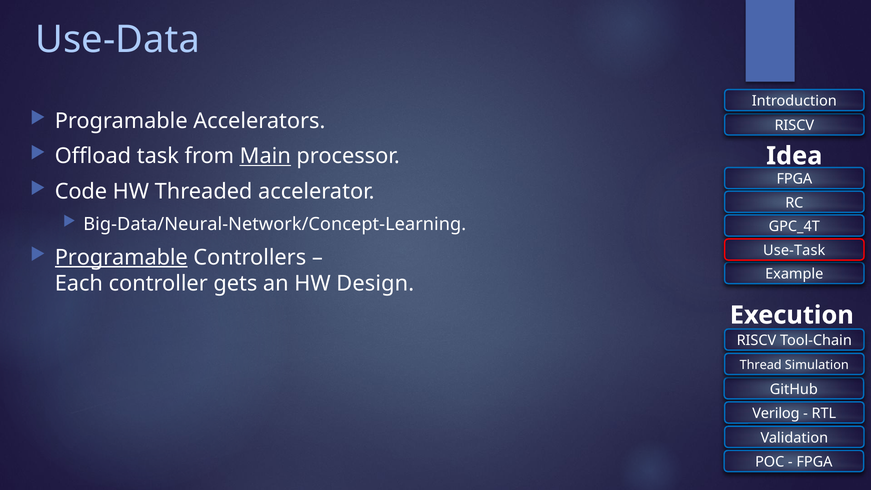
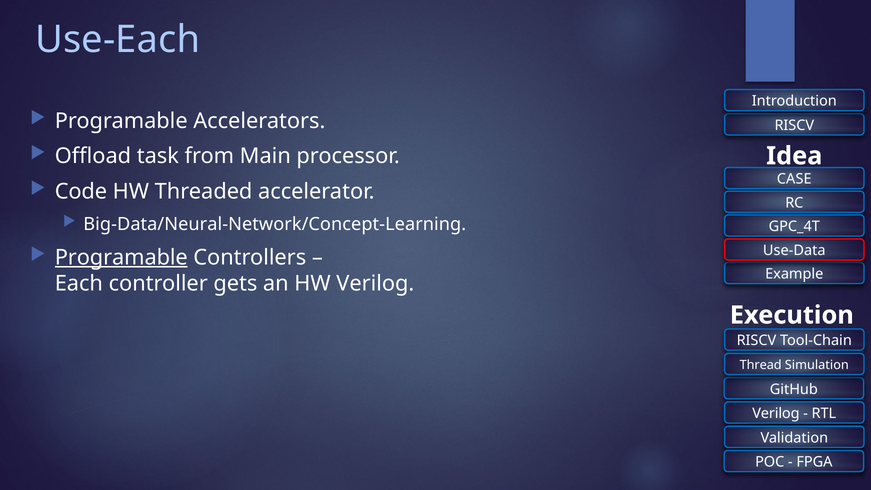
Use-Data: Use-Data -> Use-Each (118, 39)
Main underline: present -> none (265, 156)
FPGA: FPGA -> CASE (794, 179)
Use-Task: Use-Task -> Use-Data (794, 250)
HW Design: Design -> Verilog (375, 284)
